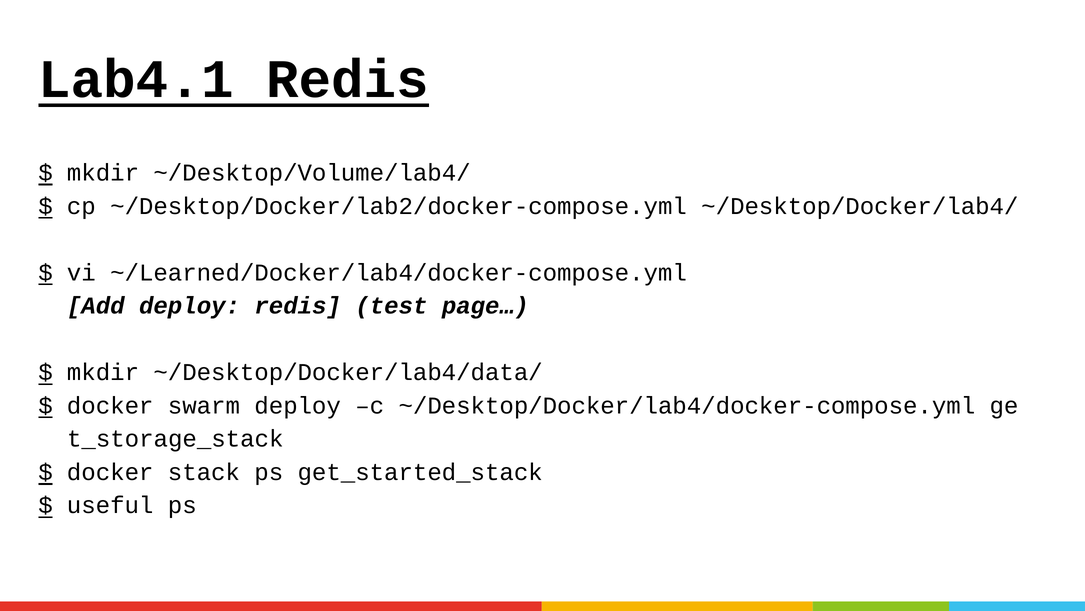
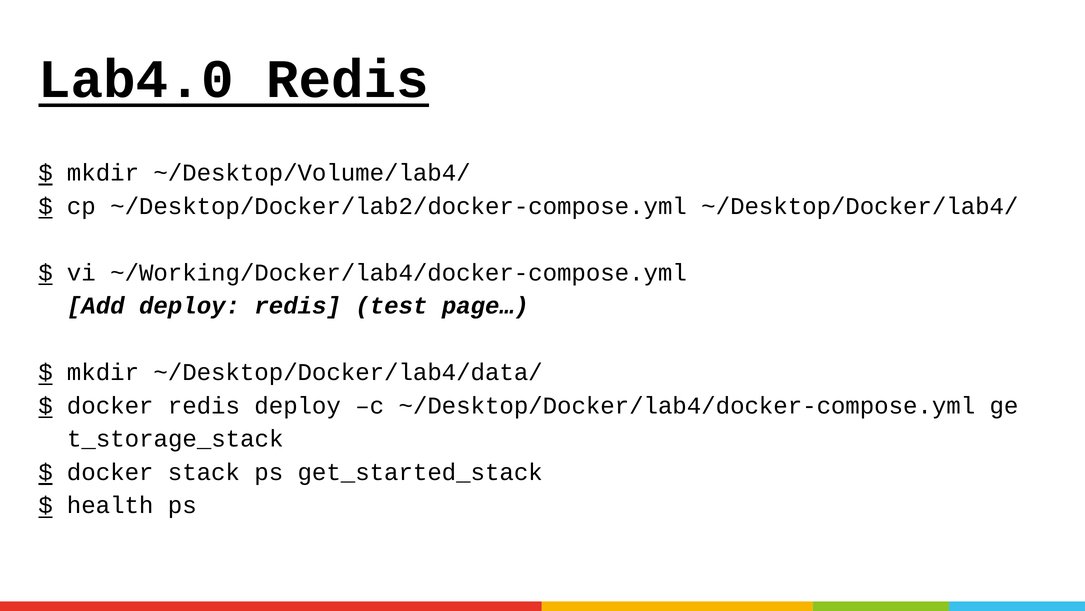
Lab4.1: Lab4.1 -> Lab4.0 (136, 79)
~/Learned/Docker/lab4/docker-compose.yml: ~/Learned/Docker/lab4/docker-compose.yml -> ~/Working/Docker/lab4/docker-compose.yml (399, 272)
docker swarm: swarm -> redis (204, 405)
useful: useful -> health (110, 505)
